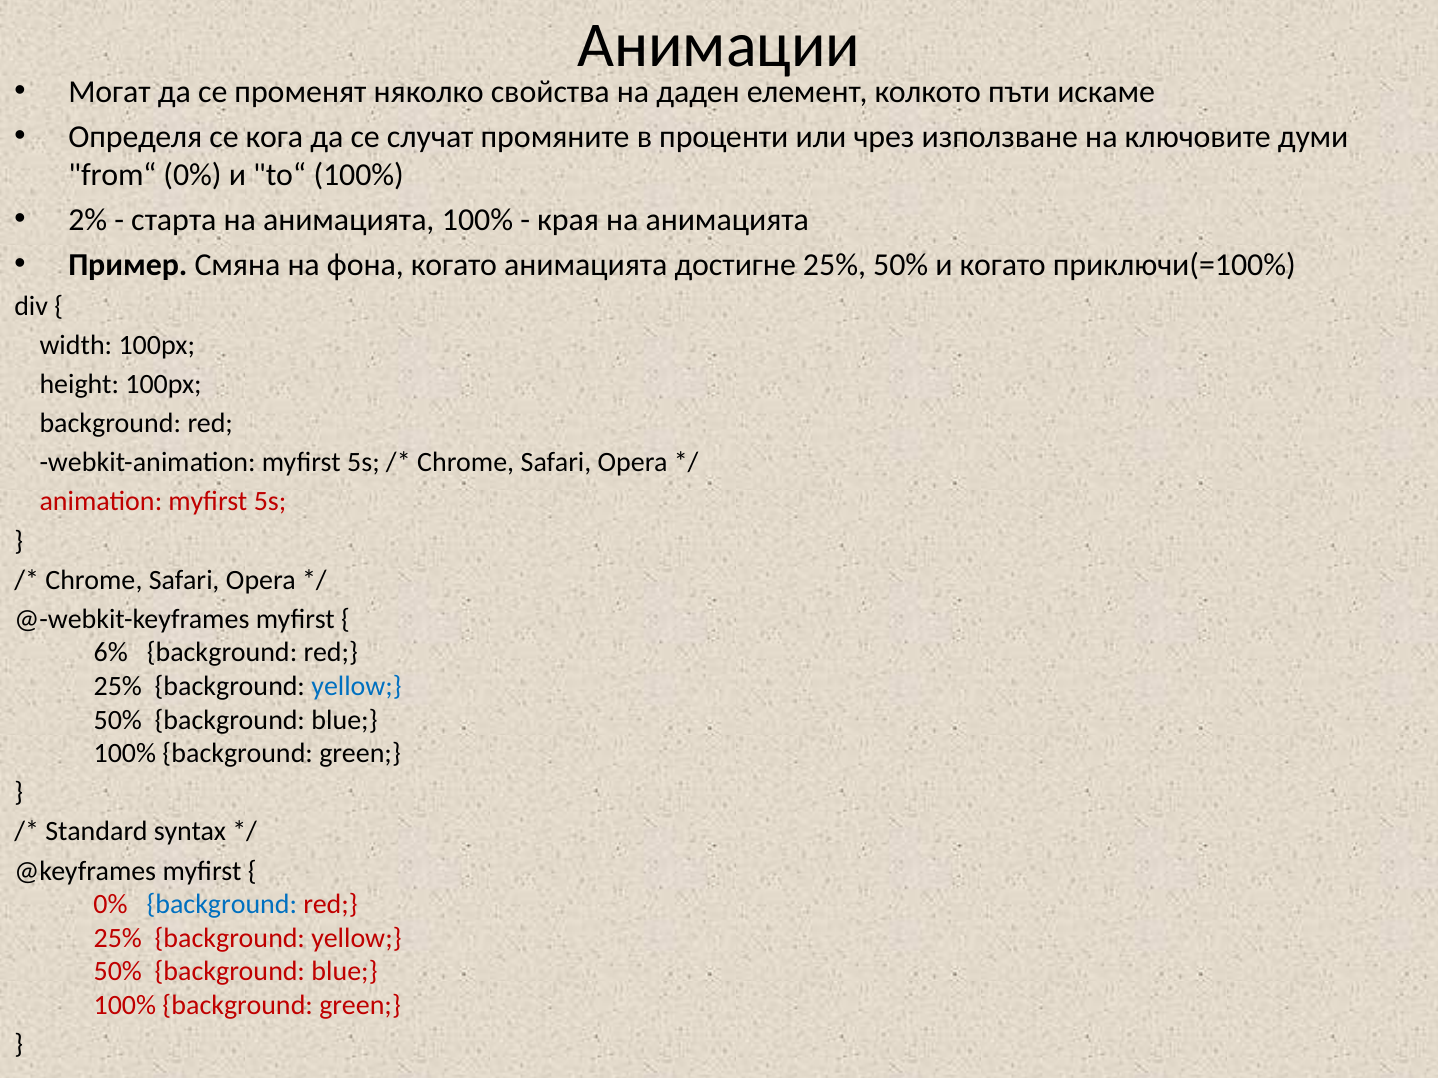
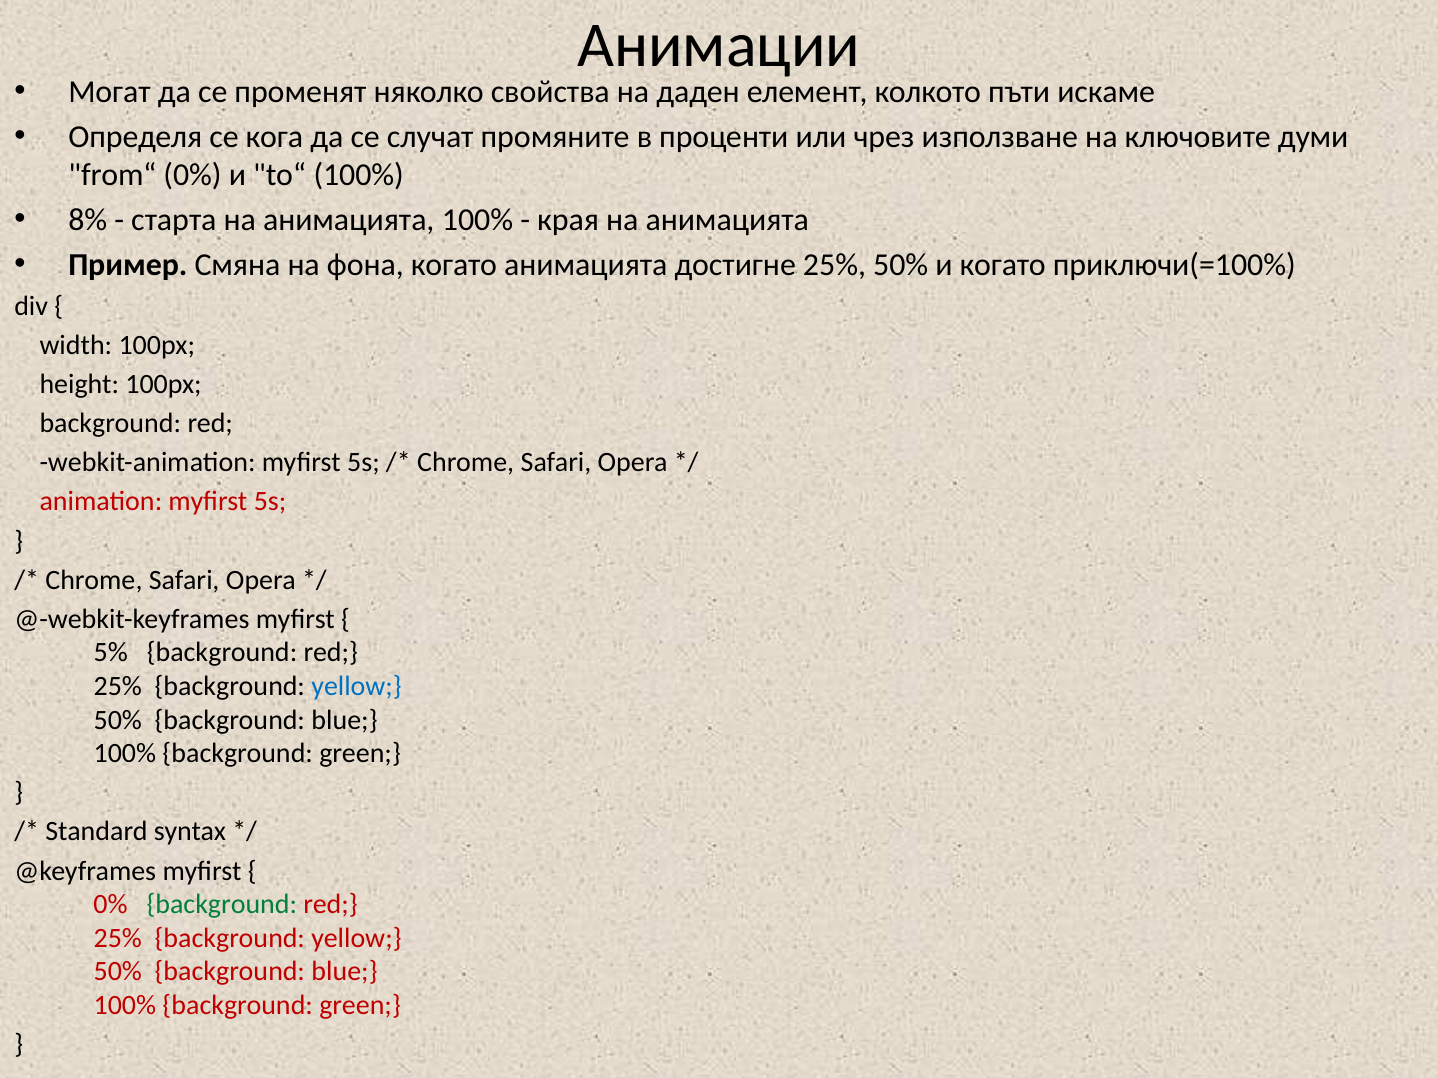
2%: 2% -> 8% (88, 220)
6%: 6% -> 5% (111, 653)
background colour: blue -> green (222, 905)
